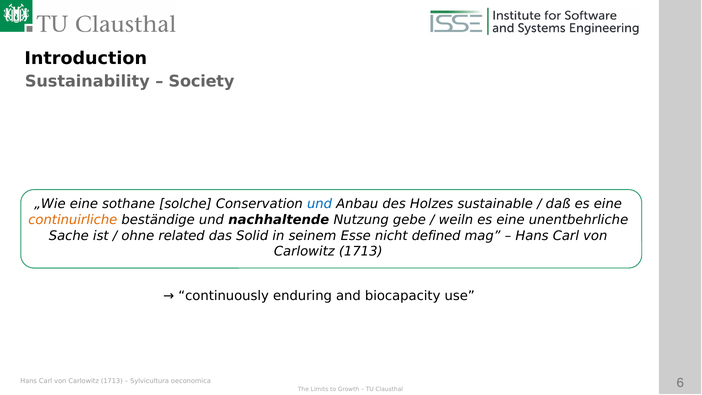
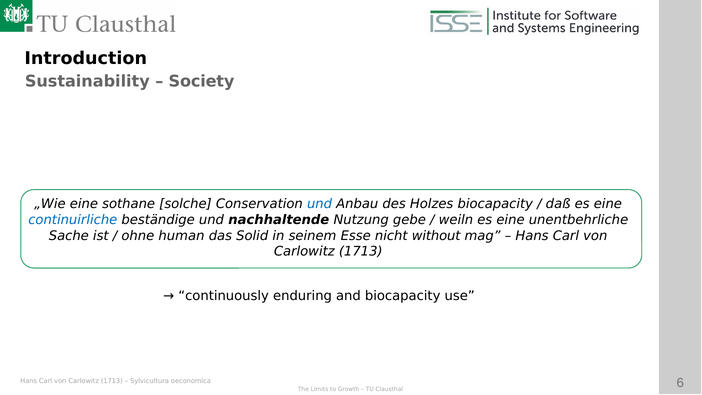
Holzes sustainable: sustainable -> biocapacity (495, 204)
continuirliche colour: orange -> blue (73, 220)
related: related -> human (181, 236)
defined: defined -> without (436, 236)
